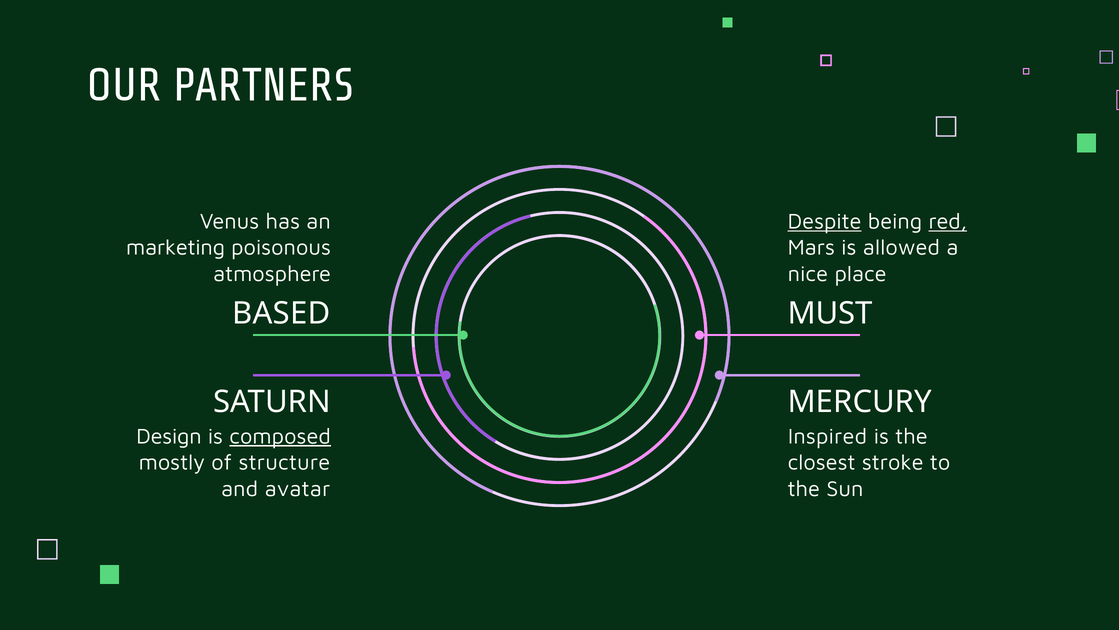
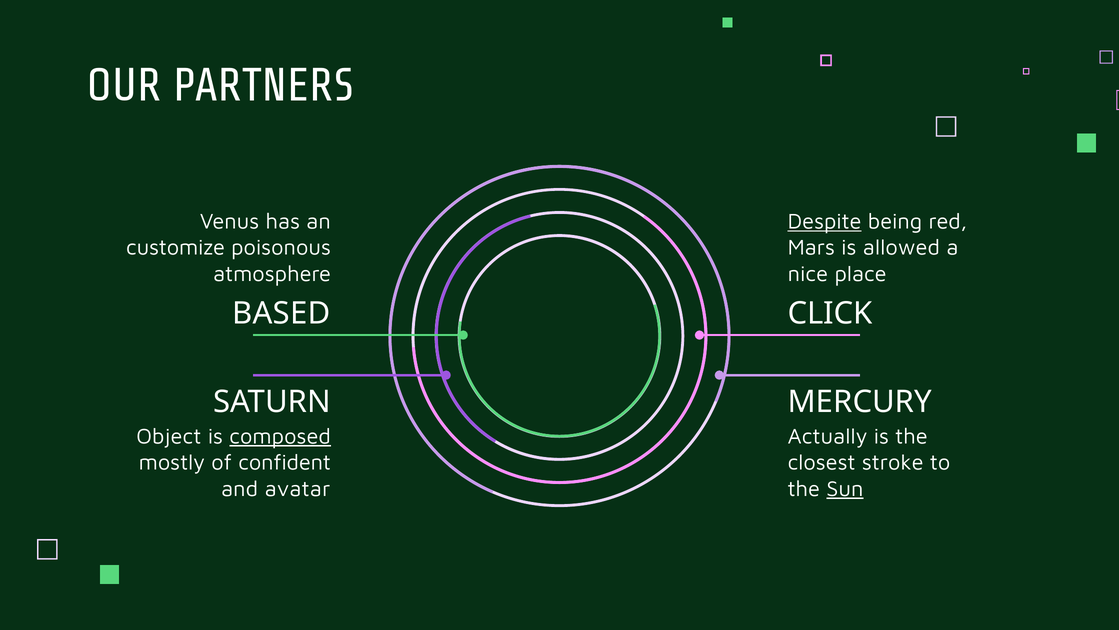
red underline: present -> none (948, 221)
marketing: marketing -> customize (176, 248)
MUST: MUST -> CLICK (830, 313)
Design: Design -> Object (169, 436)
Inspired: Inspired -> Actually (828, 436)
structure: structure -> confident (285, 462)
Sun underline: none -> present (845, 488)
